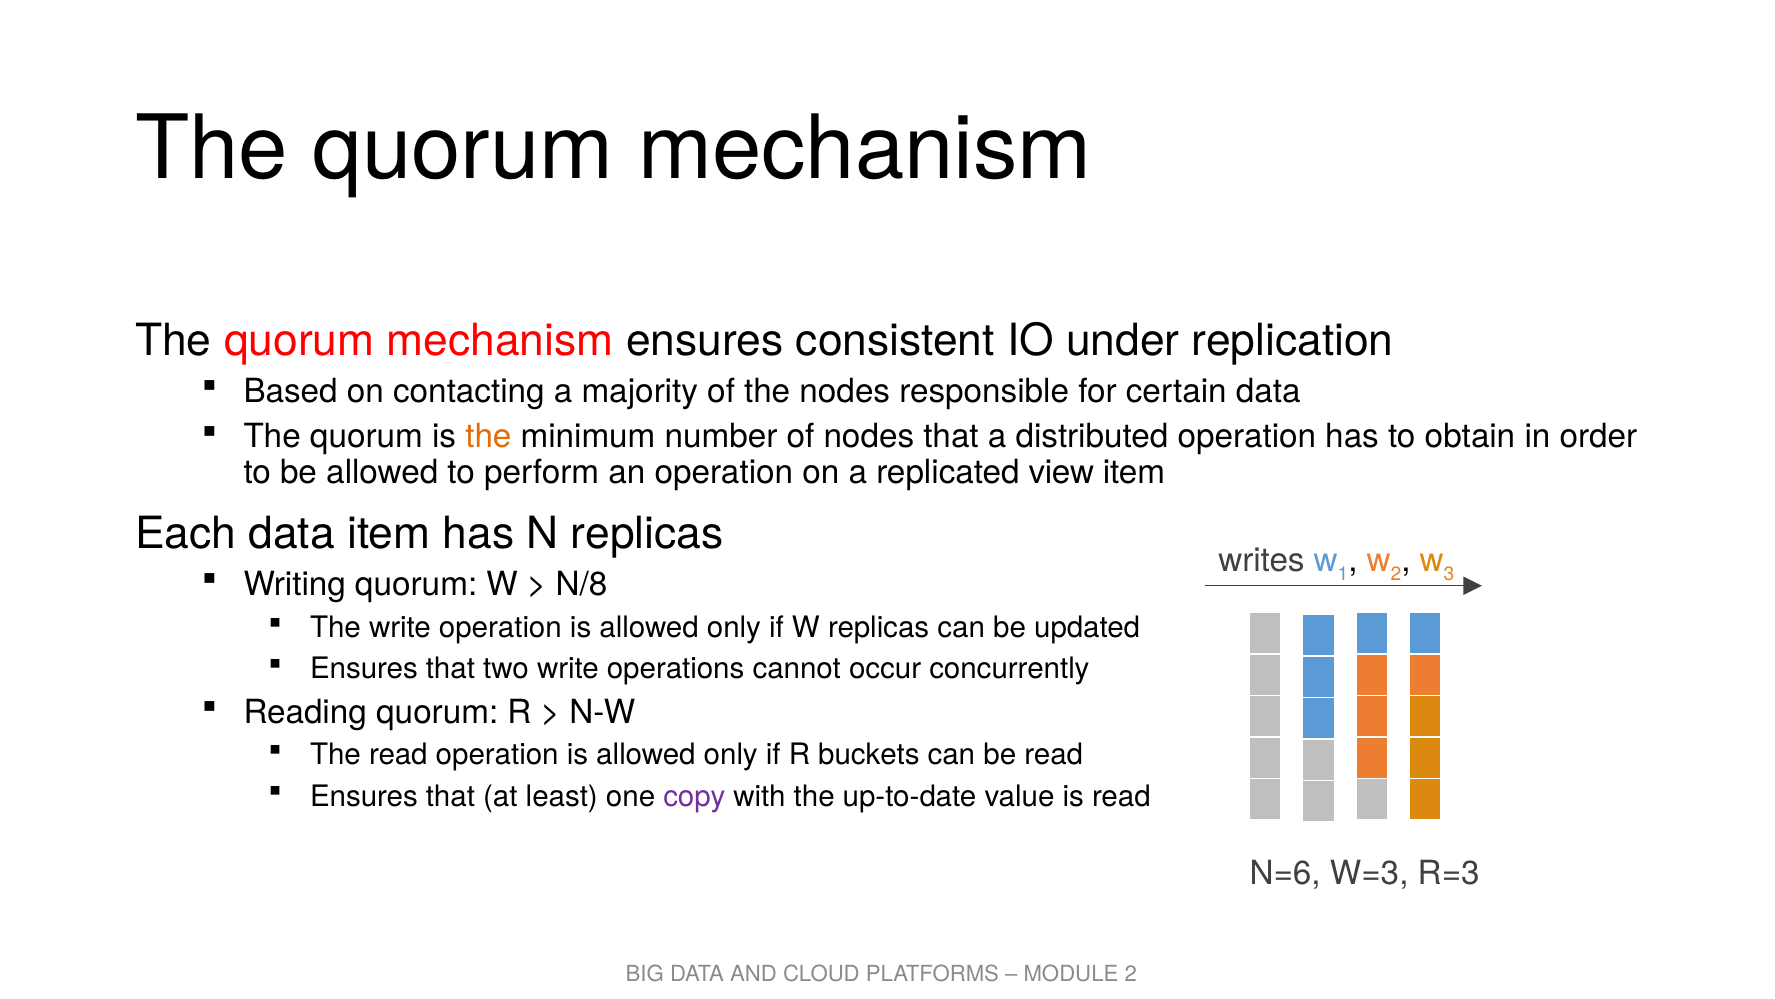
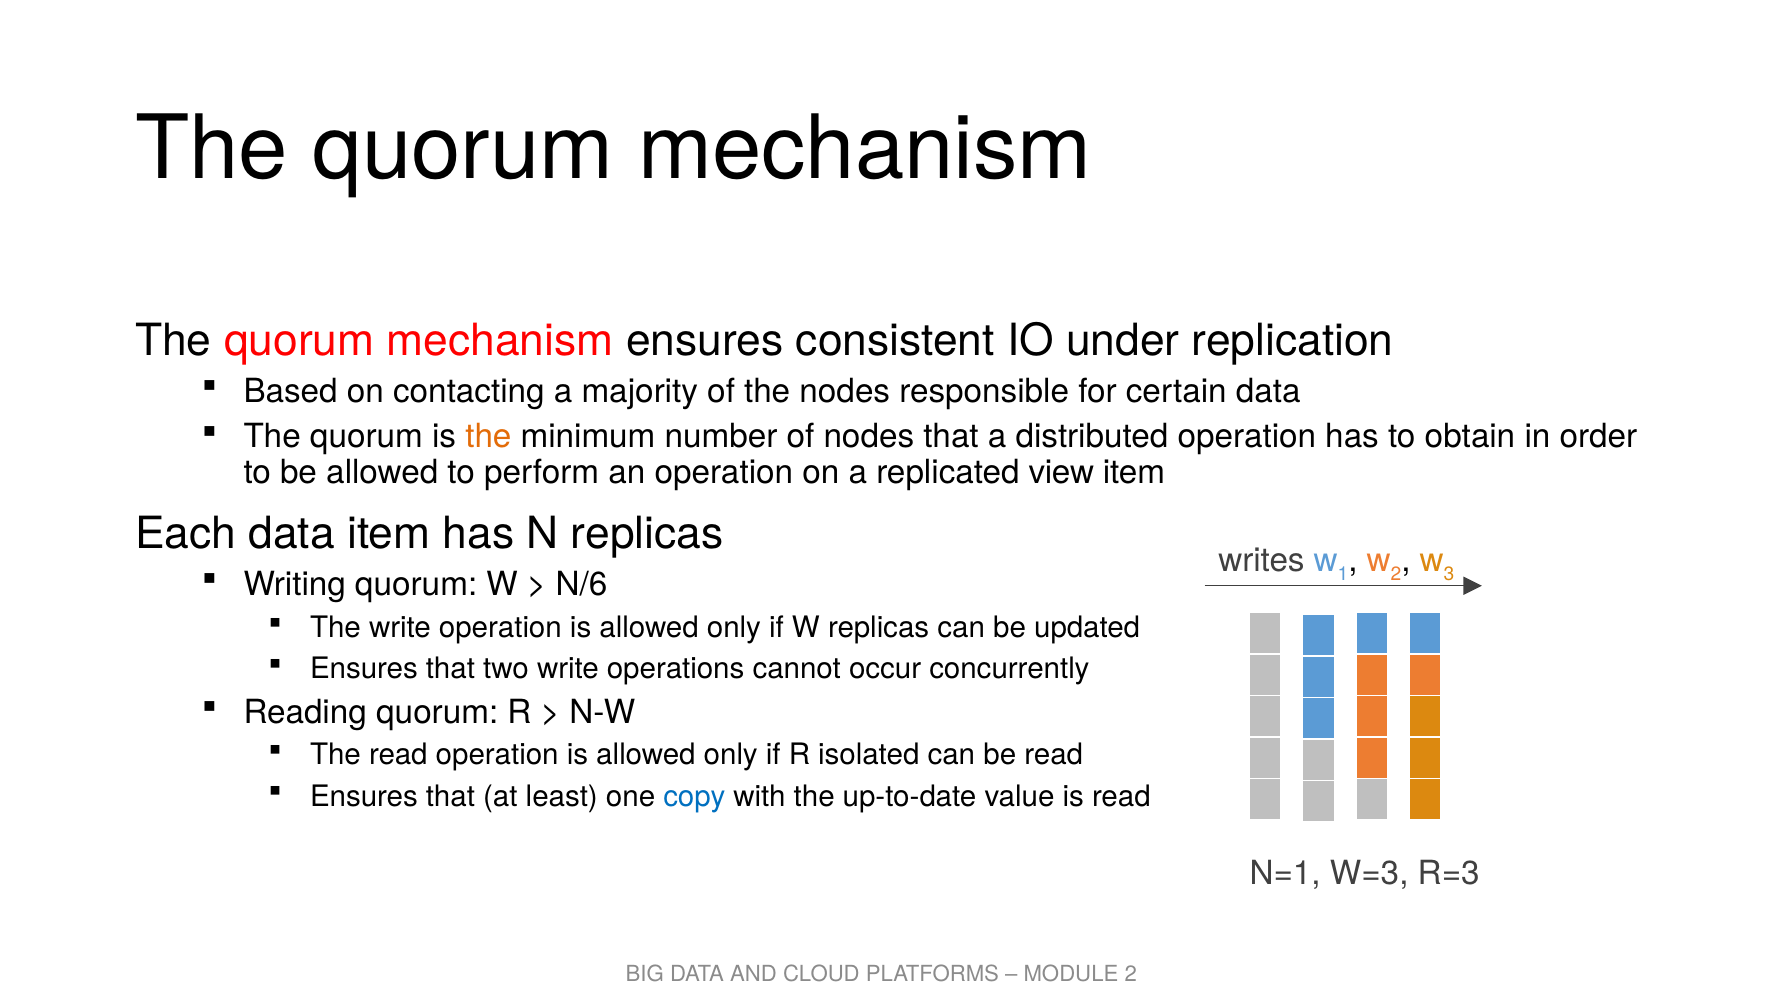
N/8: N/8 -> N/6 (582, 584)
buckets: buckets -> isolated (869, 755)
copy colour: purple -> blue (694, 796)
N=6: N=6 -> N=1 (1285, 873)
